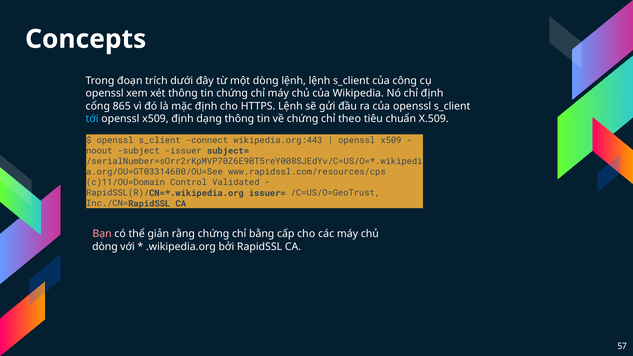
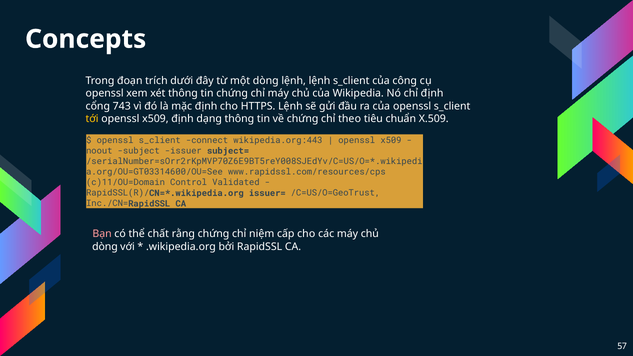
865: 865 -> 743 (122, 106)
tới colour: light blue -> yellow (92, 119)
giản: giản -> chất (158, 234)
bằng: bằng -> niệm (262, 234)
